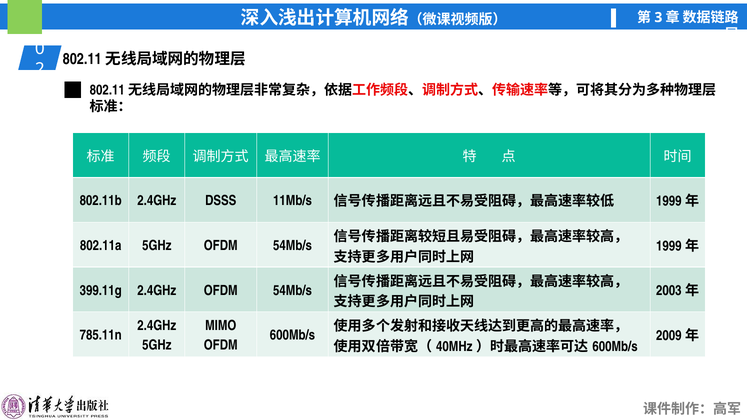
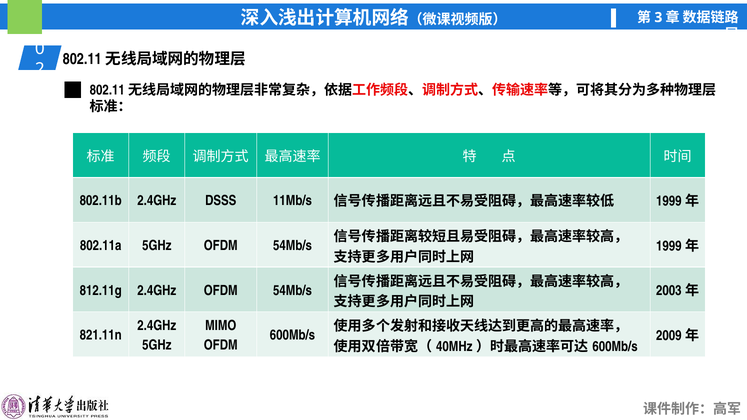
399.11g: 399.11g -> 812.11g (101, 291)
785.11n: 785.11n -> 821.11n (101, 335)
